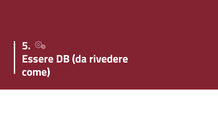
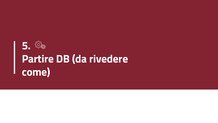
Essere: Essere -> Partire (38, 59)
